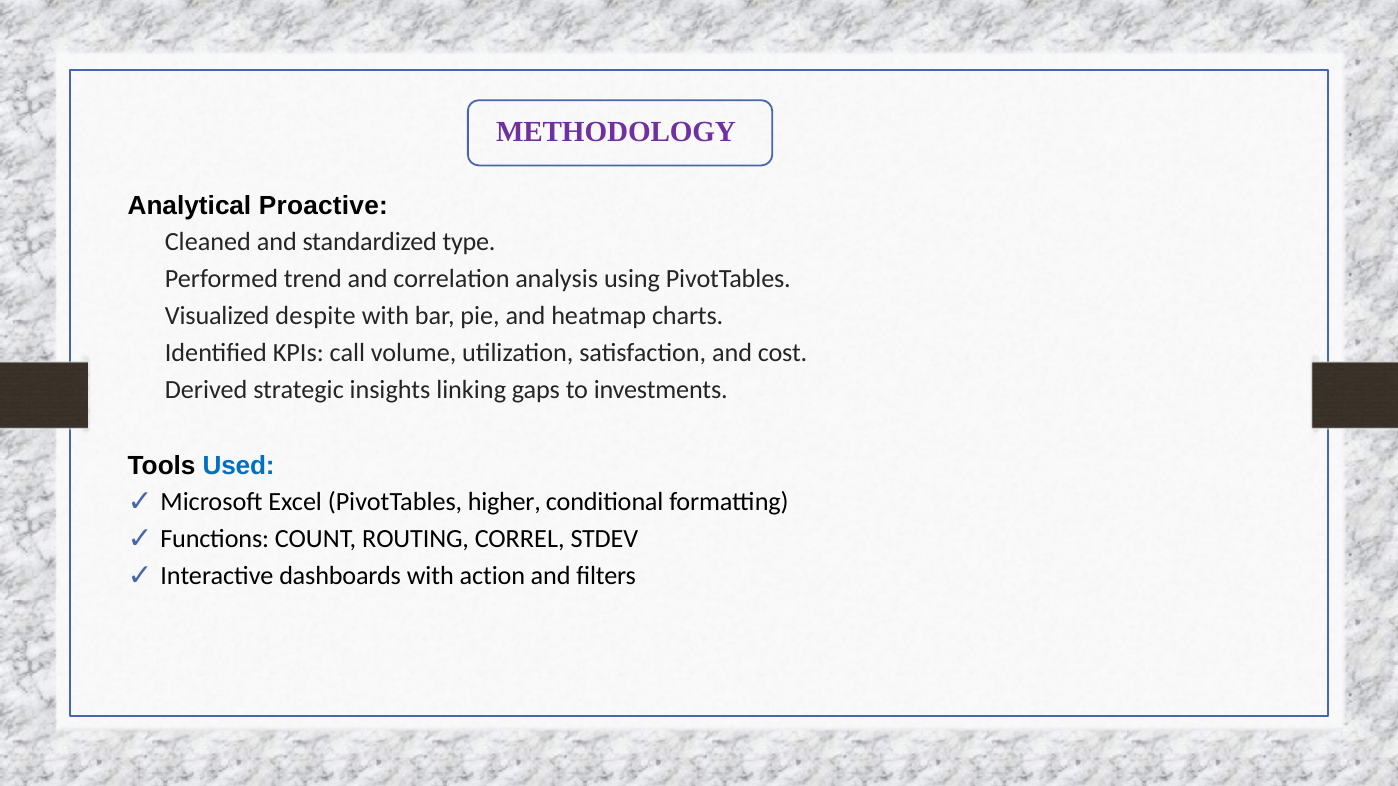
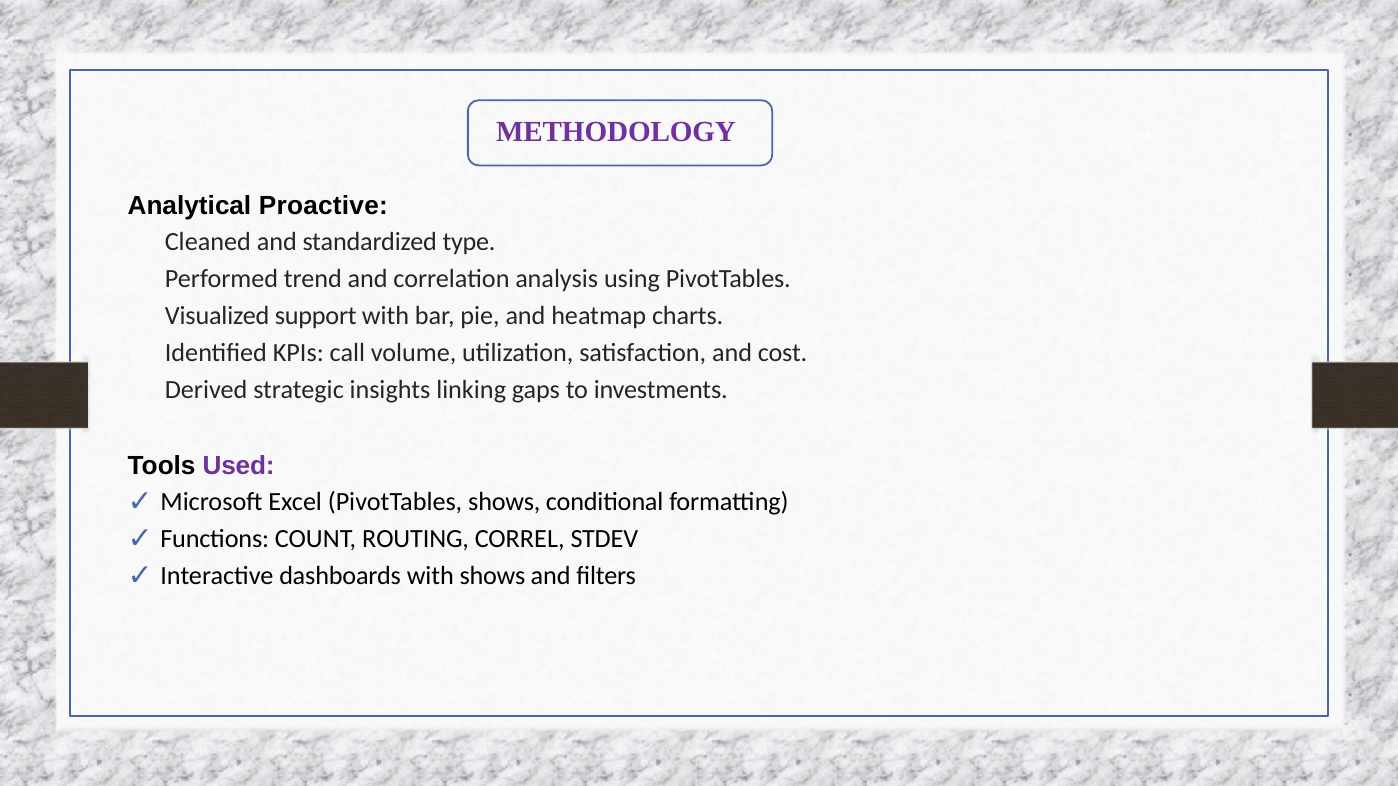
despite: despite -> support (316, 316)
Used colour: blue -> purple (239, 467)
PivotTables higher: higher -> shows (504, 503)
with action: action -> shows (492, 577)
